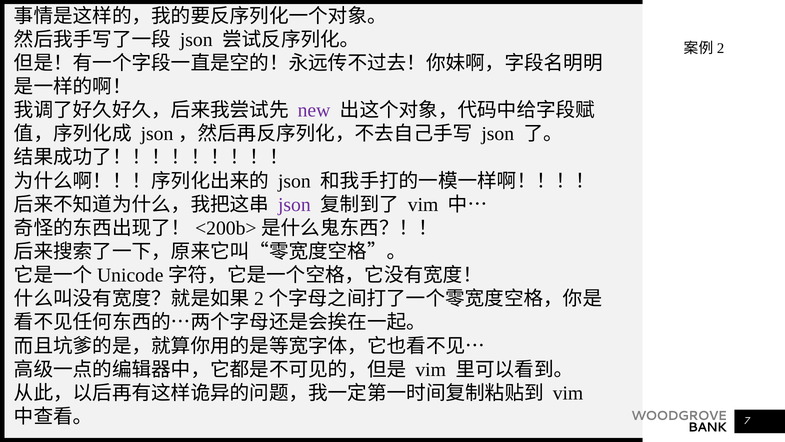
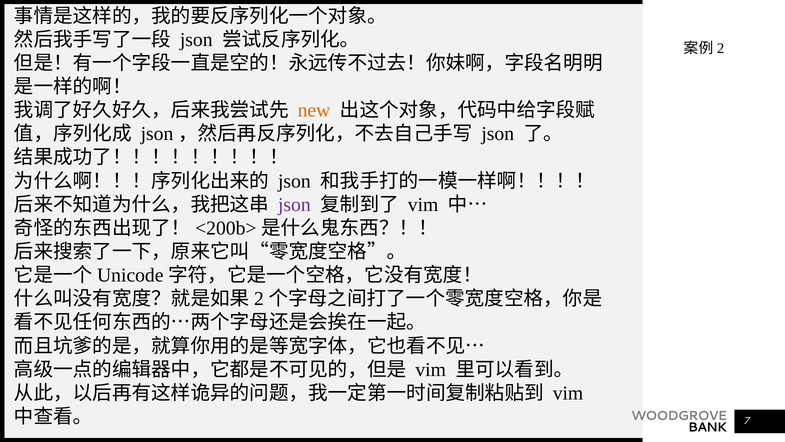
new colour: purple -> orange (314, 110)
